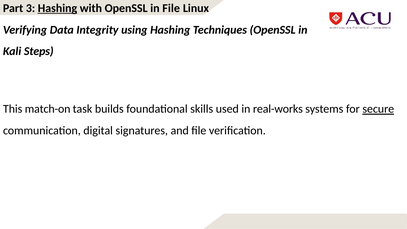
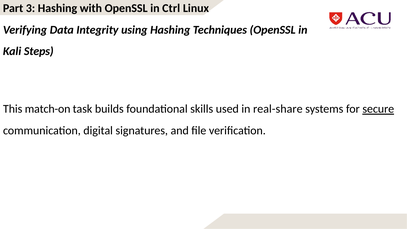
Hashing underline: present -> none (57, 8)
in File: File -> Ctrl (171, 8)
real-works: real-works -> real-share (278, 109)
